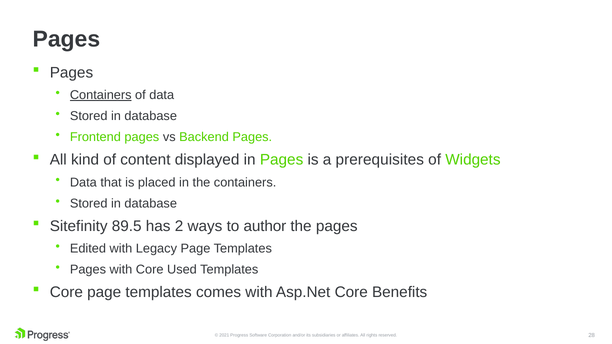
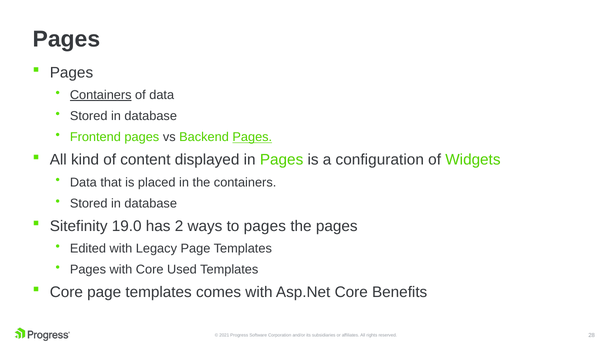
Pages underline: none -> present (252, 137)
prerequisites: prerequisites -> configuration (380, 160)
89.5: 89.5 -> 19.0 (127, 226)
to author: author -> pages (265, 226)
